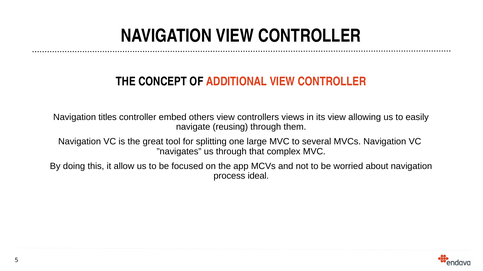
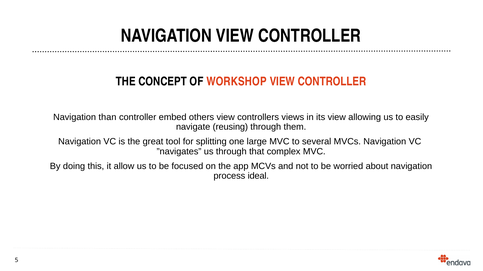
ADDITIONAL: ADDITIONAL -> WORKSHOP (237, 82)
titles: titles -> than (107, 117)
